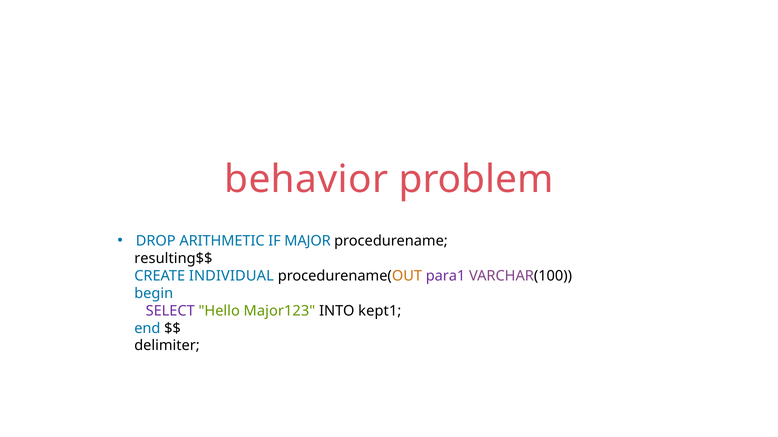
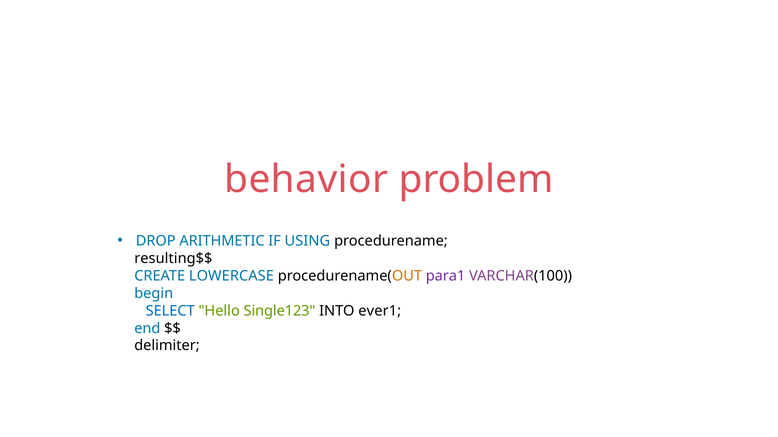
MAJOR: MAJOR -> USING (307, 241)
INDIVIDUAL: INDIVIDUAL -> LOWERCASE (231, 276)
SELECT colour: purple -> blue (170, 311)
Major123: Major123 -> Single123 (280, 311)
kept1: kept1 -> ever1 (380, 311)
